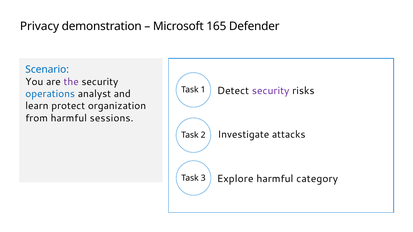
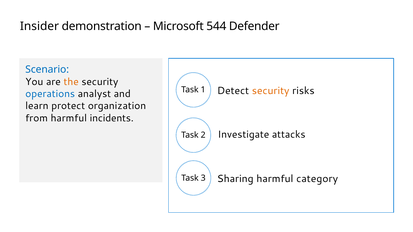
Privacy: Privacy -> Insider (39, 26)
165: 165 -> 544 (216, 26)
the colour: purple -> orange (71, 82)
security colour: purple -> orange (271, 91)
sessions: sessions -> incidents (112, 118)
Explore: Explore -> Sharing (235, 179)
